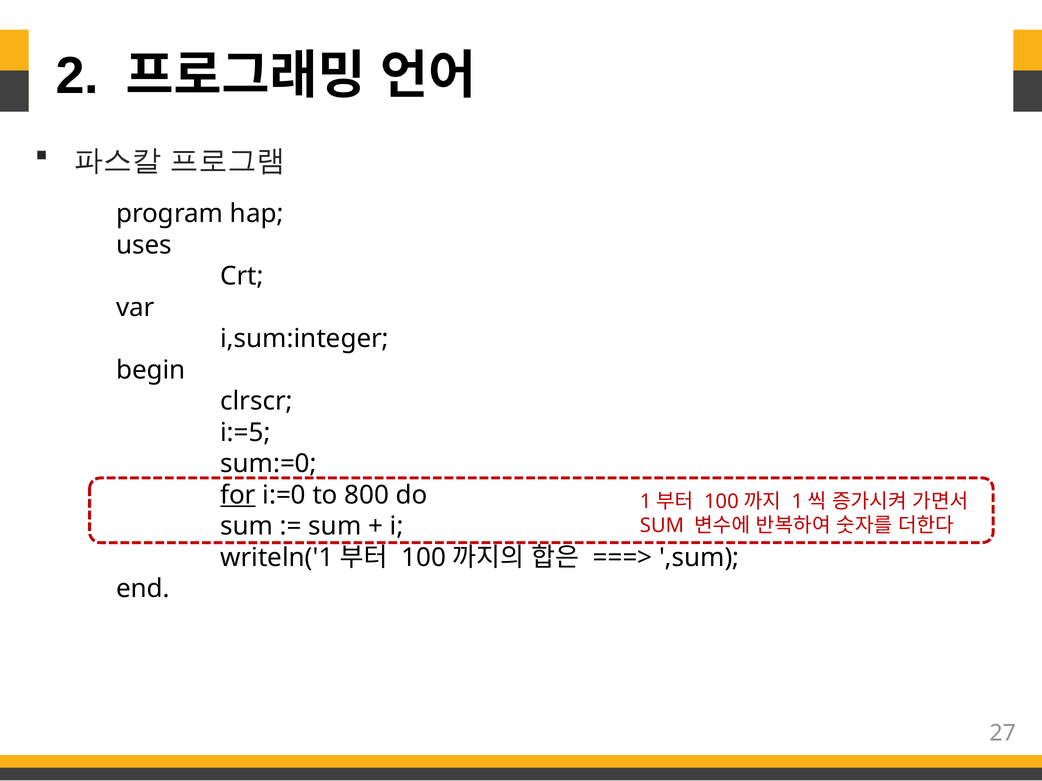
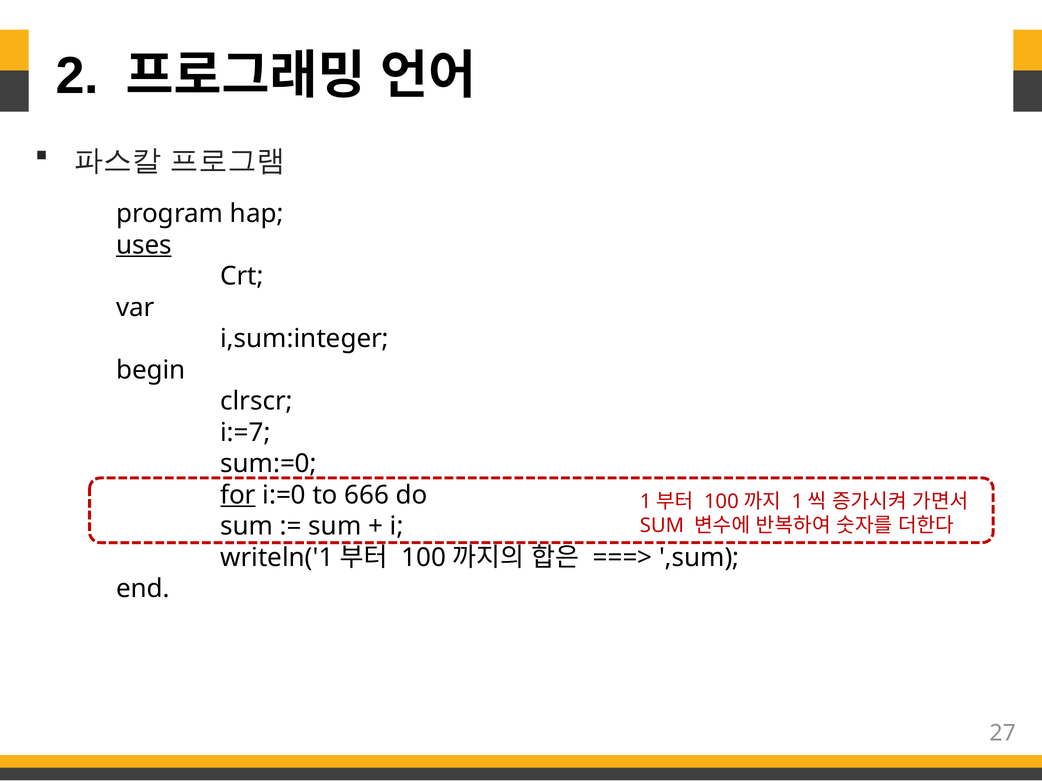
uses underline: none -> present (144, 245)
i:=5: i:=5 -> i:=7 (245, 433)
800: 800 -> 666 (367, 495)
